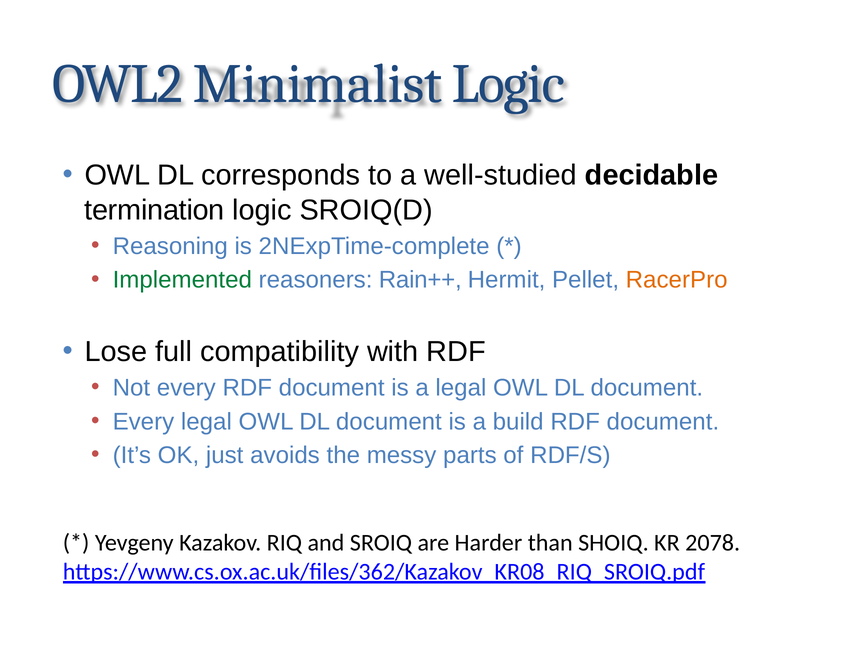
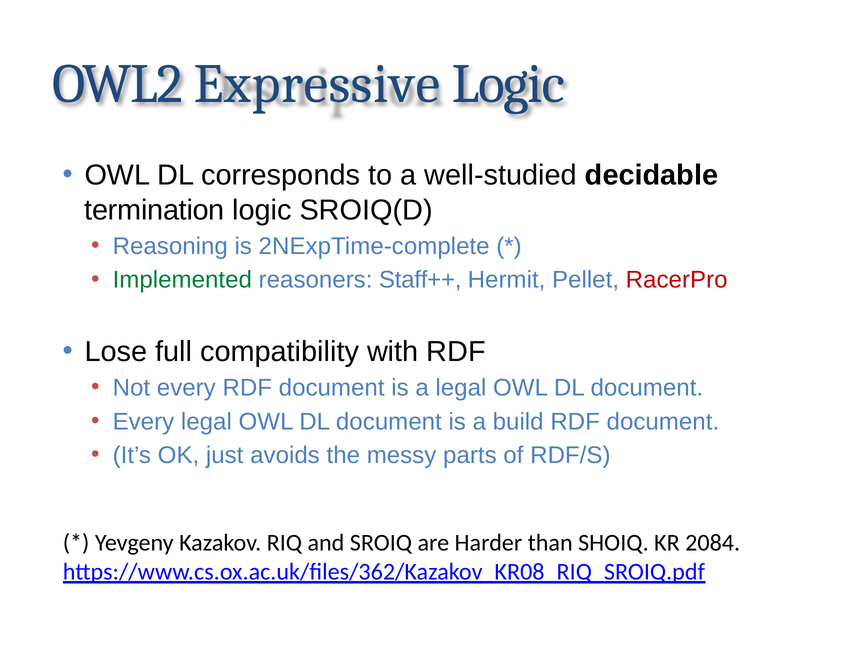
Minimalist: Minimalist -> Expressive (317, 84)
Rain++: Rain++ -> Staff++ (420, 280)
RacerPro colour: orange -> red (677, 280)
2078: 2078 -> 2084 (713, 543)
